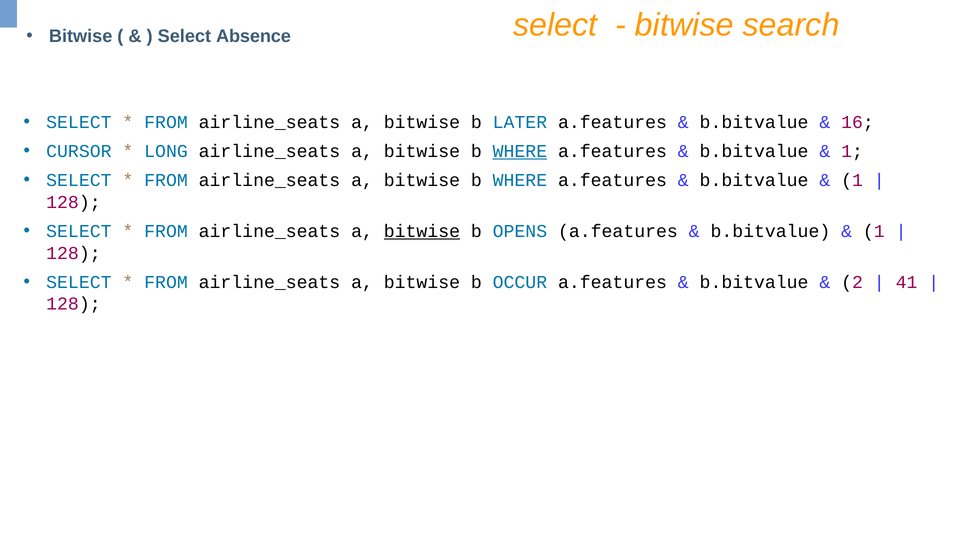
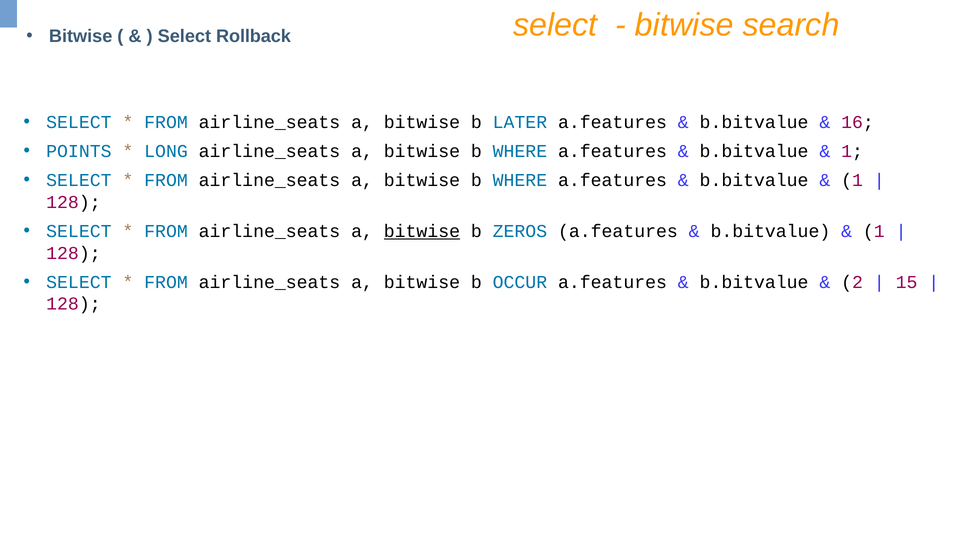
Absence: Absence -> Rollback (253, 36)
CURSOR: CURSOR -> POINTS (79, 151)
WHERE underline: present -> none (520, 151)
OPENS: OPENS -> ZEROS (520, 231)
41: 41 -> 15 (907, 282)
